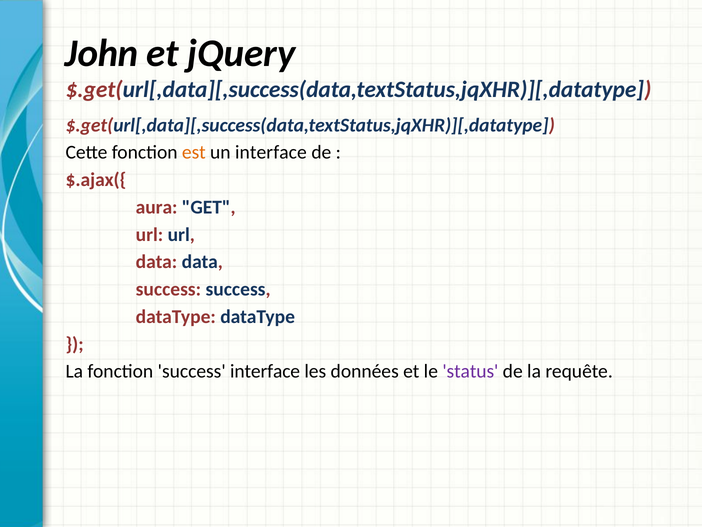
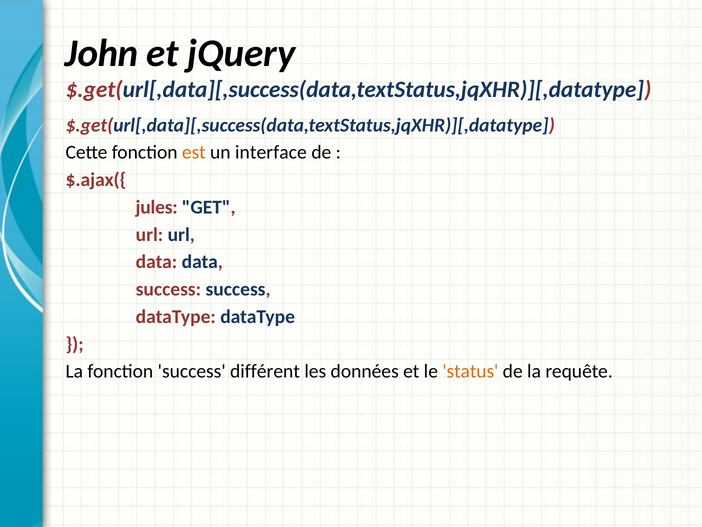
aura: aura -> jules (157, 207)
success interface: interface -> différent (265, 371)
status colour: purple -> orange (470, 371)
